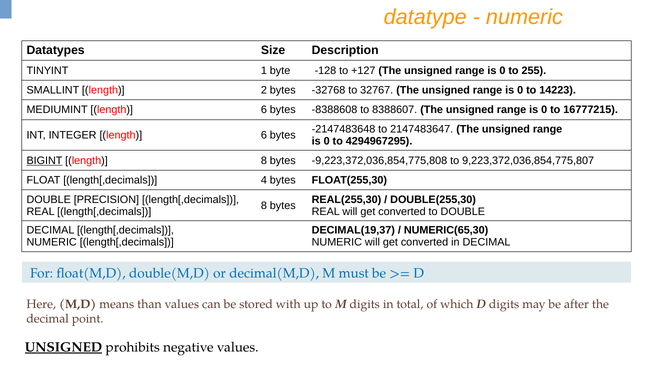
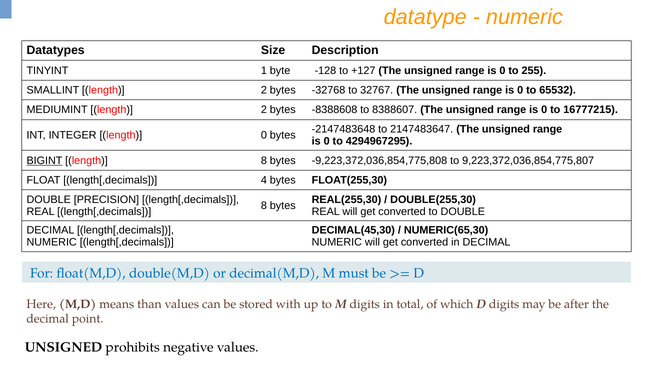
14223: 14223 -> 65532 (558, 90)
MEDIUMINT length 6: 6 -> 2 (264, 110)
INTEGER length 6: 6 -> 0 (264, 135)
DECIMAL(19,37: DECIMAL(19,37 -> DECIMAL(45,30 (353, 230)
UNSIGNED underline: present -> none (63, 347)
